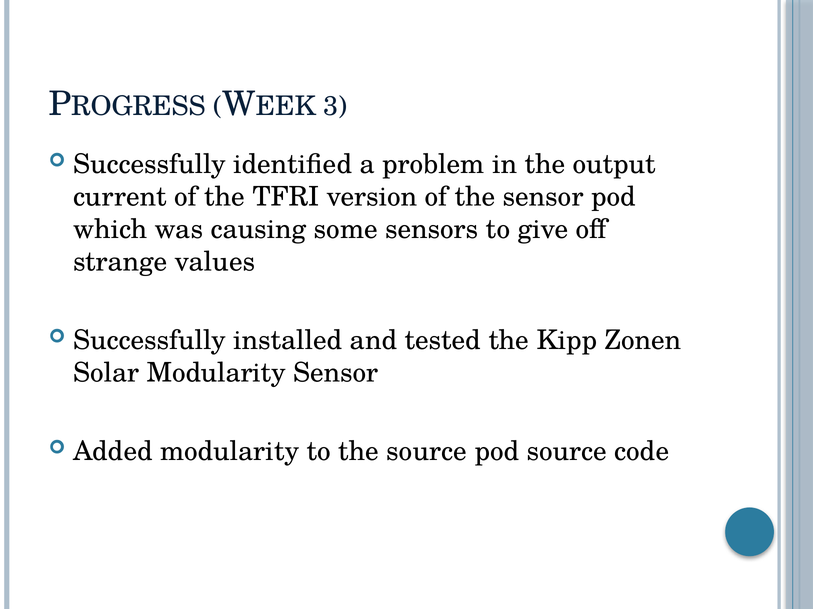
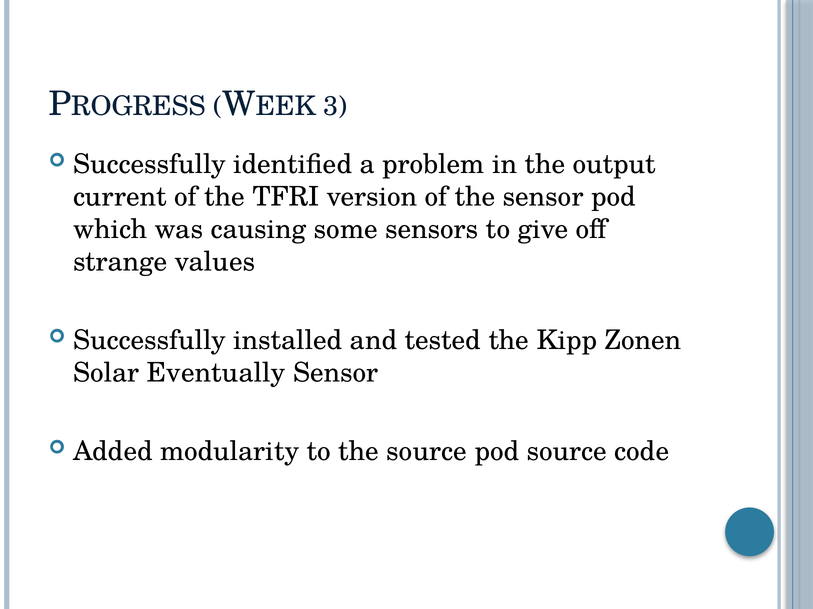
Solar Modularity: Modularity -> Eventually (216, 373)
